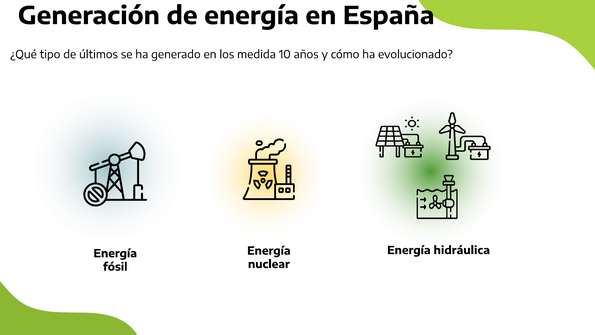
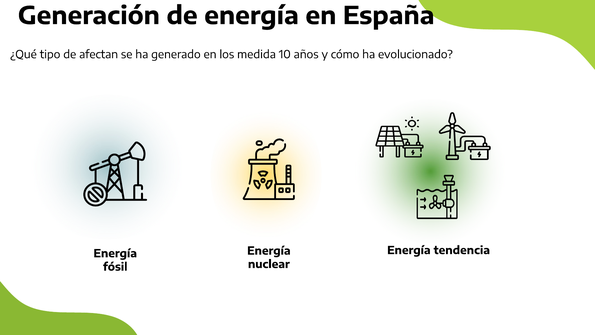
últimos: últimos -> afectan (99, 54)
hidráulica: hidráulica -> tendencia (462, 250)
